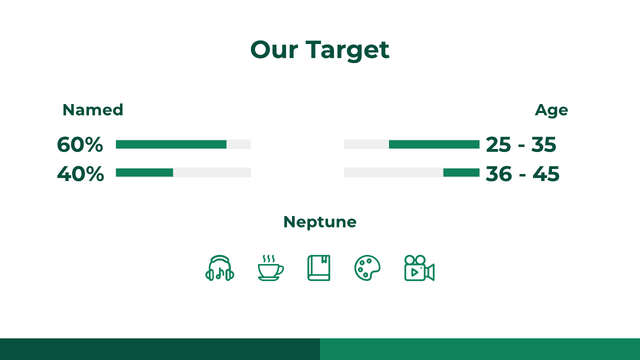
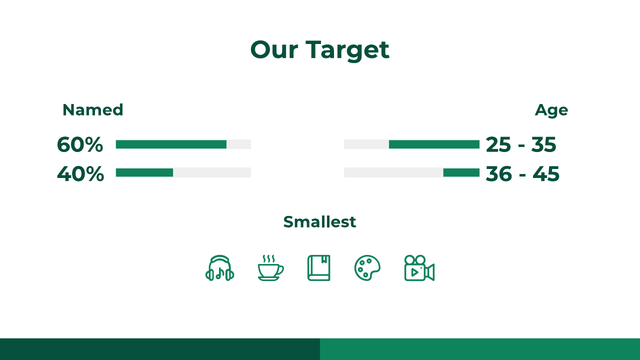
Neptune: Neptune -> Smallest (320, 222)
